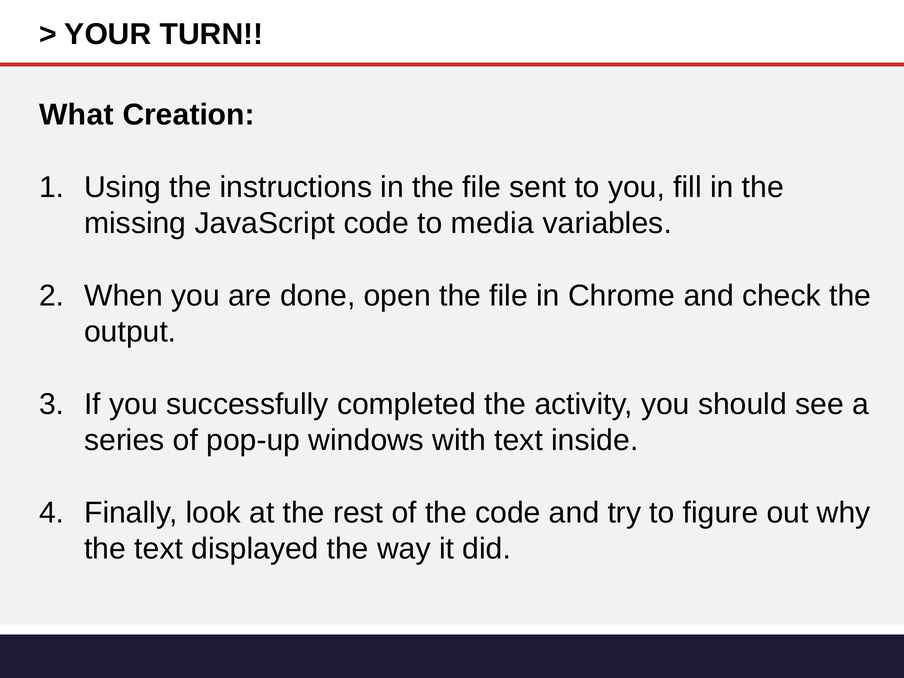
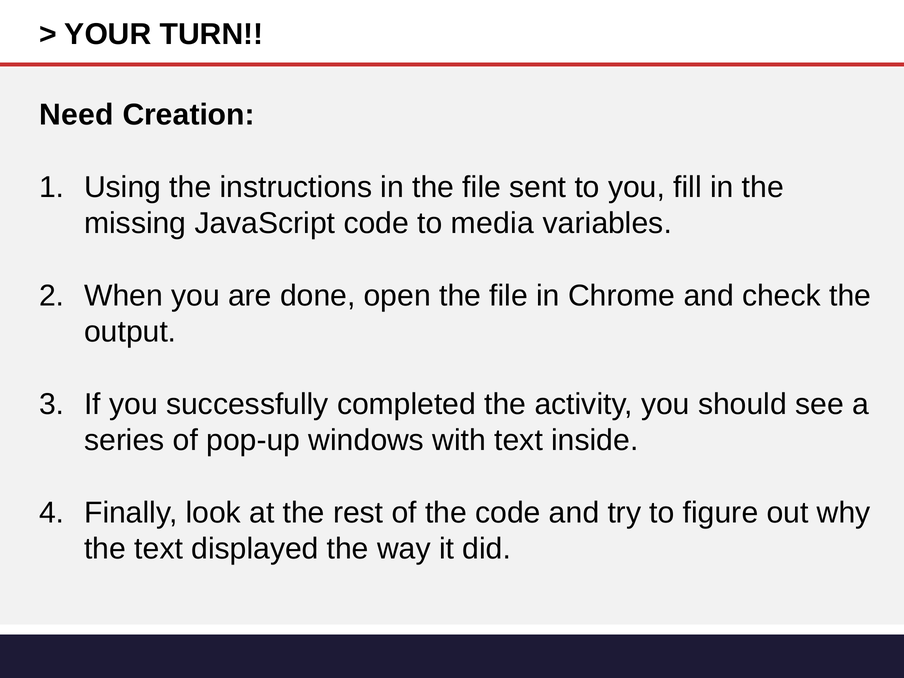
What: What -> Need (76, 115)
